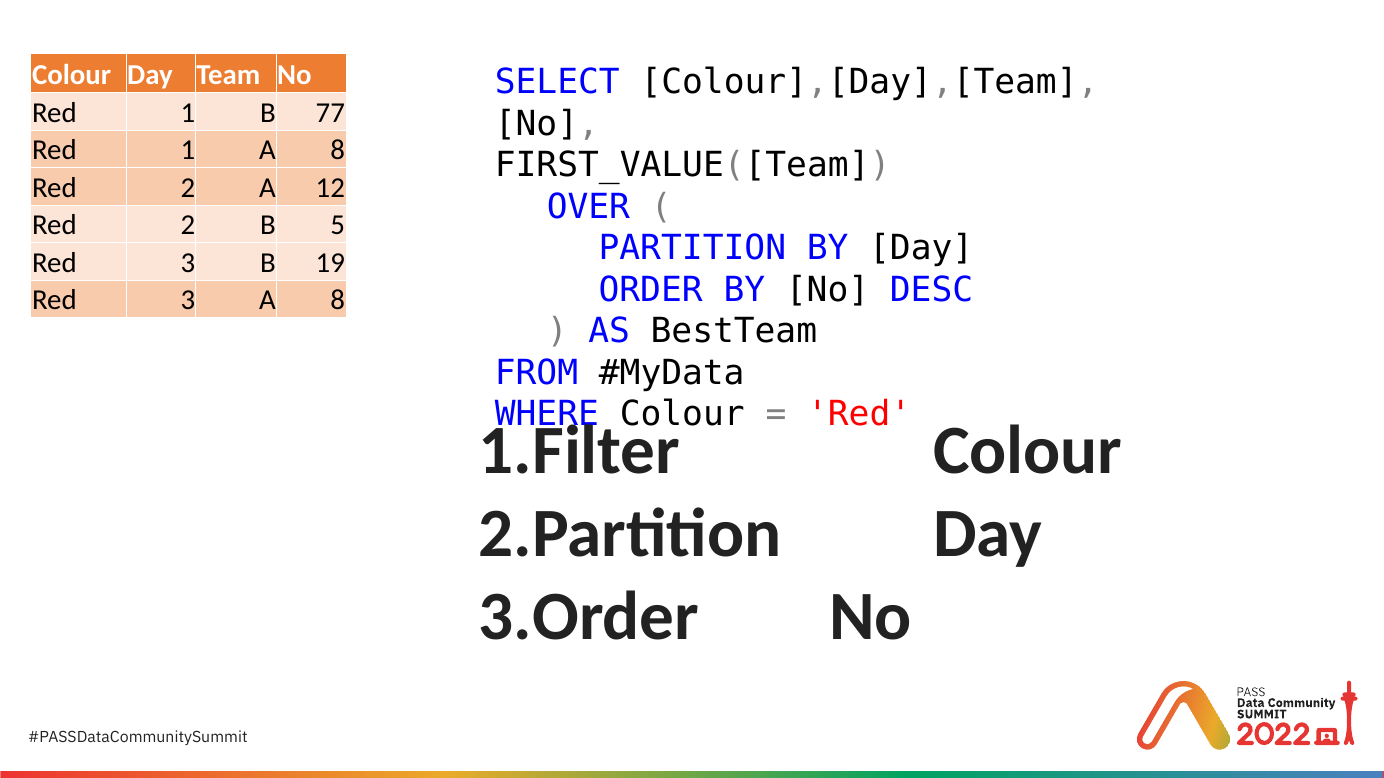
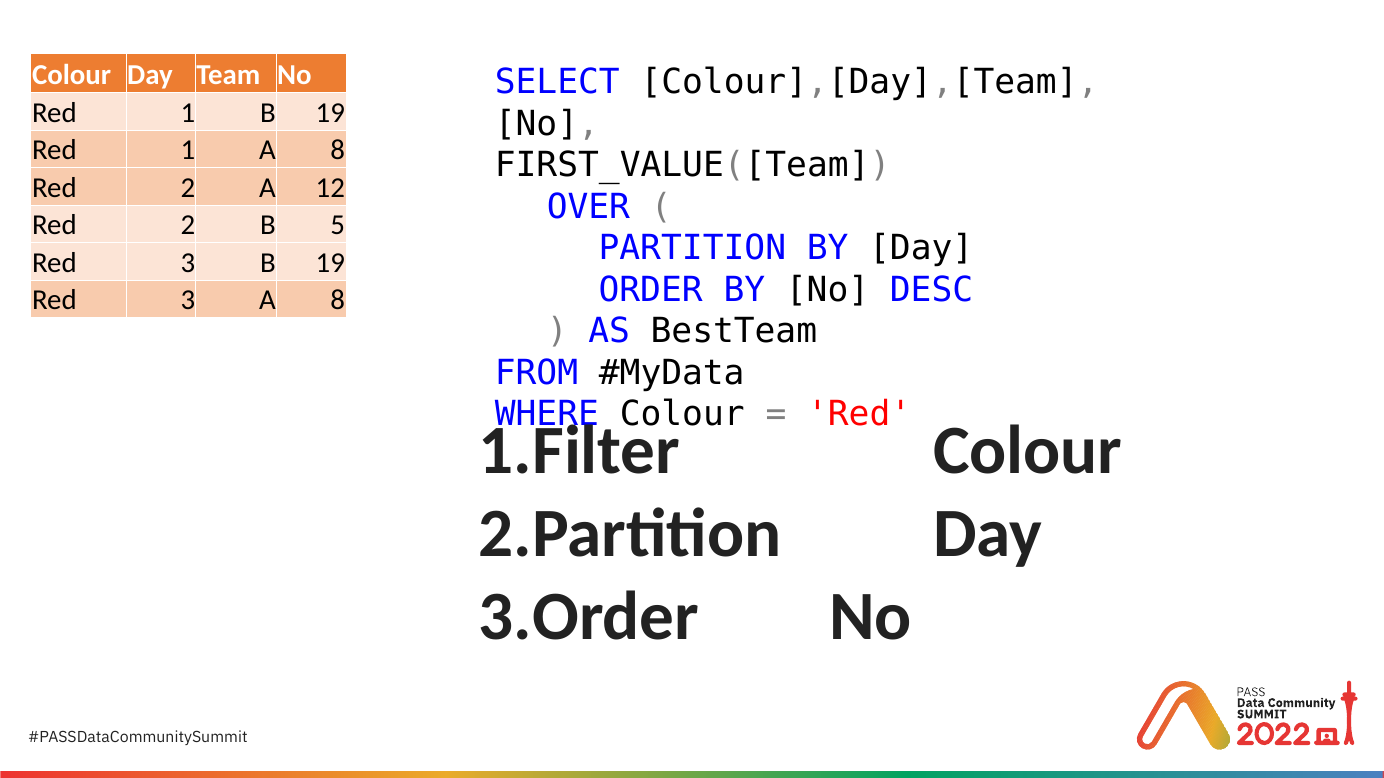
1 B 77: 77 -> 19 (330, 113)
